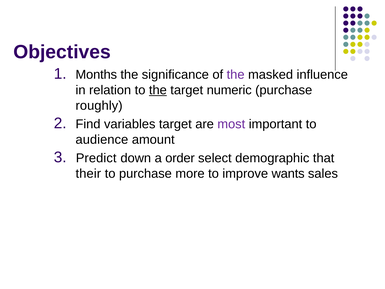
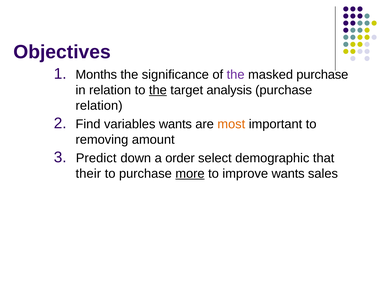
masked influence: influence -> purchase (322, 75)
numeric: numeric -> analysis (229, 90)
roughly: roughly -> relation (99, 105)
variables target: target -> wants (175, 124)
most colour: purple -> orange (231, 124)
audience: audience -> removing (102, 140)
more underline: none -> present (190, 174)
